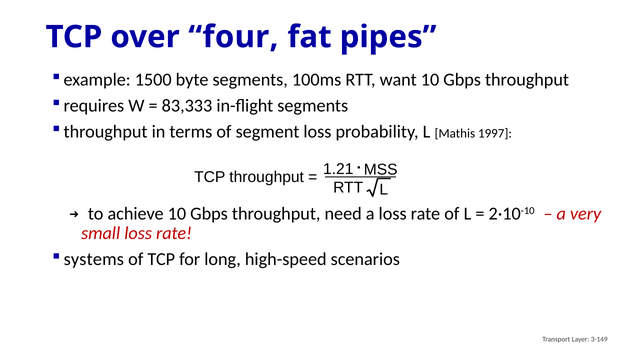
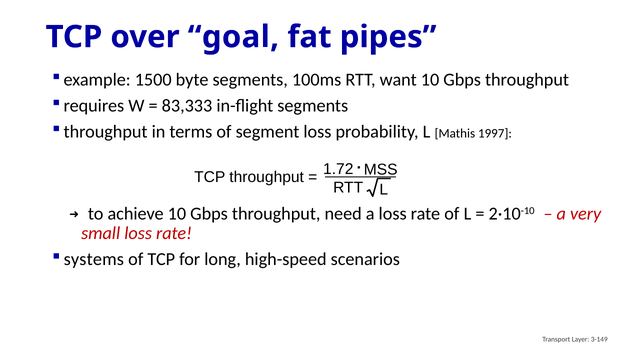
four: four -> goal (233, 37)
1.21: 1.21 -> 1.72 (338, 169)
